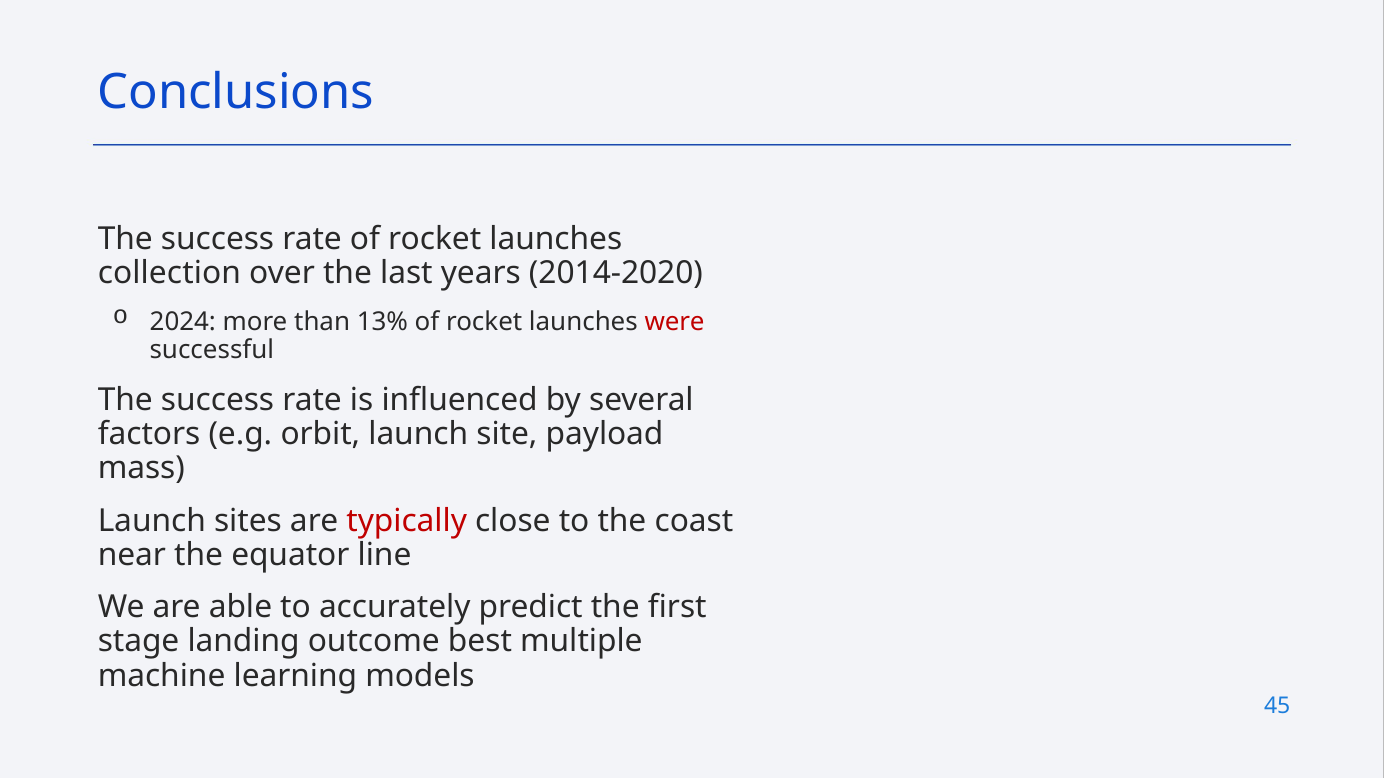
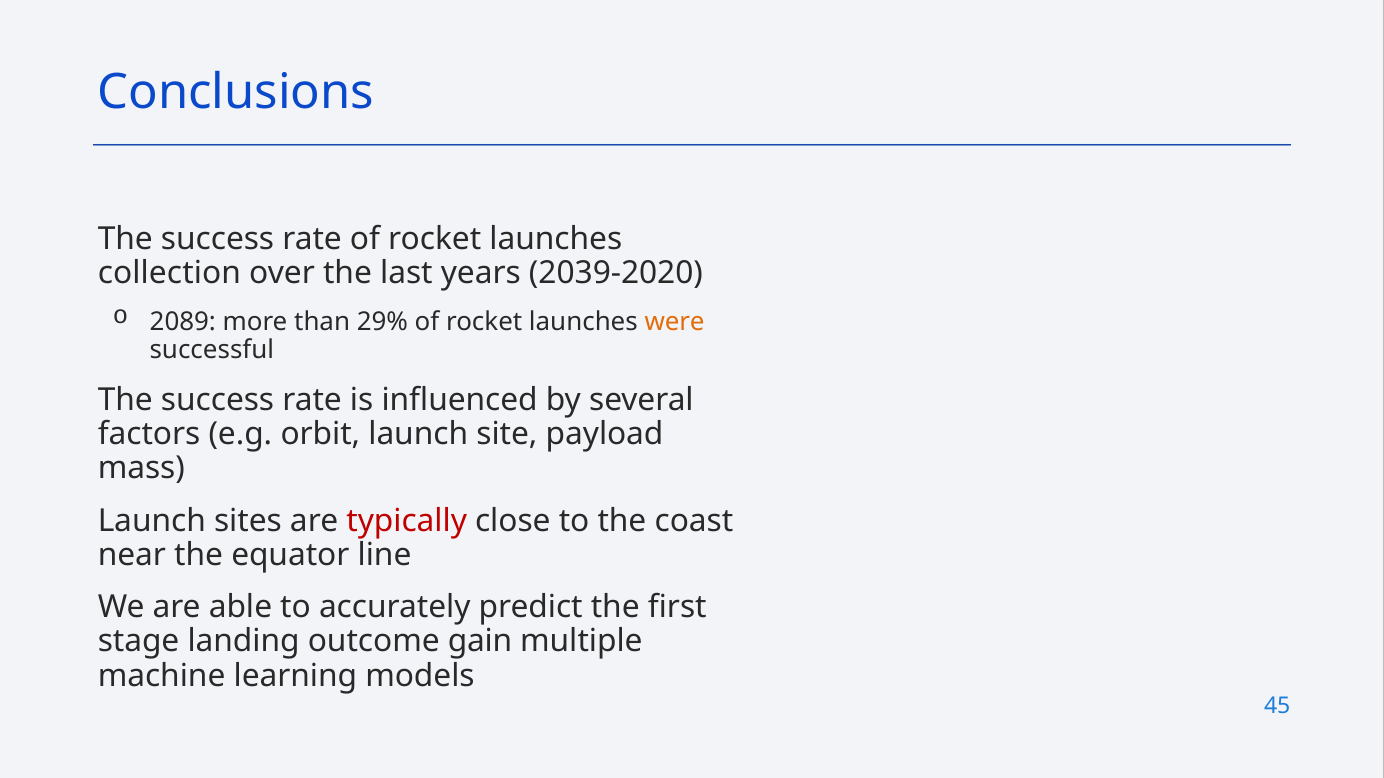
2014-2020: 2014-2020 -> 2039-2020 (616, 274)
2024: 2024 -> 2089 (183, 322)
13%: 13% -> 29% (382, 322)
were colour: red -> orange (675, 322)
best: best -> gain (480, 642)
